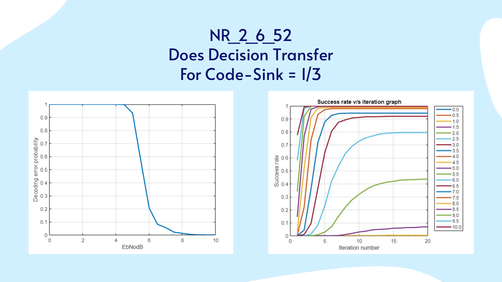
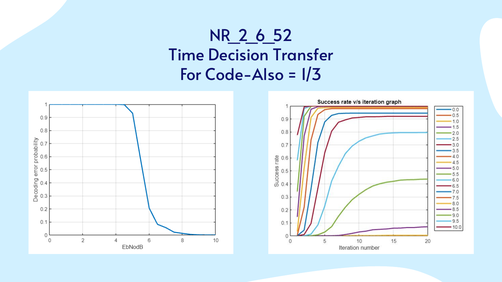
Does: Does -> Time (187, 55)
Code-Sink: Code-Sink -> Code-Also (245, 75)
